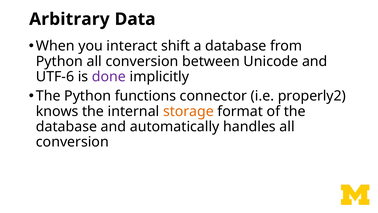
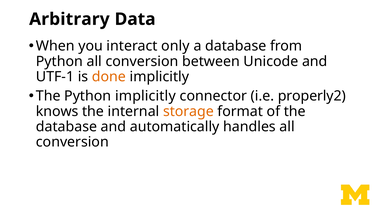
shift: shift -> only (175, 46)
UTF-6: UTF-6 -> UTF-1 (55, 77)
done colour: purple -> orange (109, 77)
Python functions: functions -> implicitly (145, 96)
